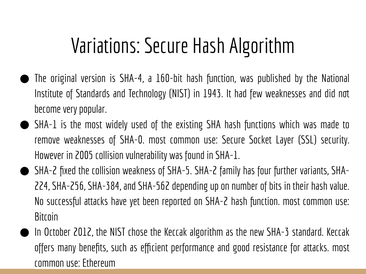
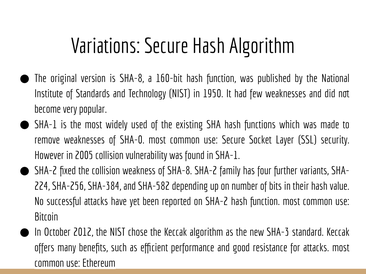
is SHA-4: SHA-4 -> SHA-8 (132, 79)
1943: 1943 -> 1950 (213, 94)
of SHA-5: SHA-5 -> SHA-8 (180, 171)
SHA-562: SHA-562 -> SHA-582 (154, 186)
